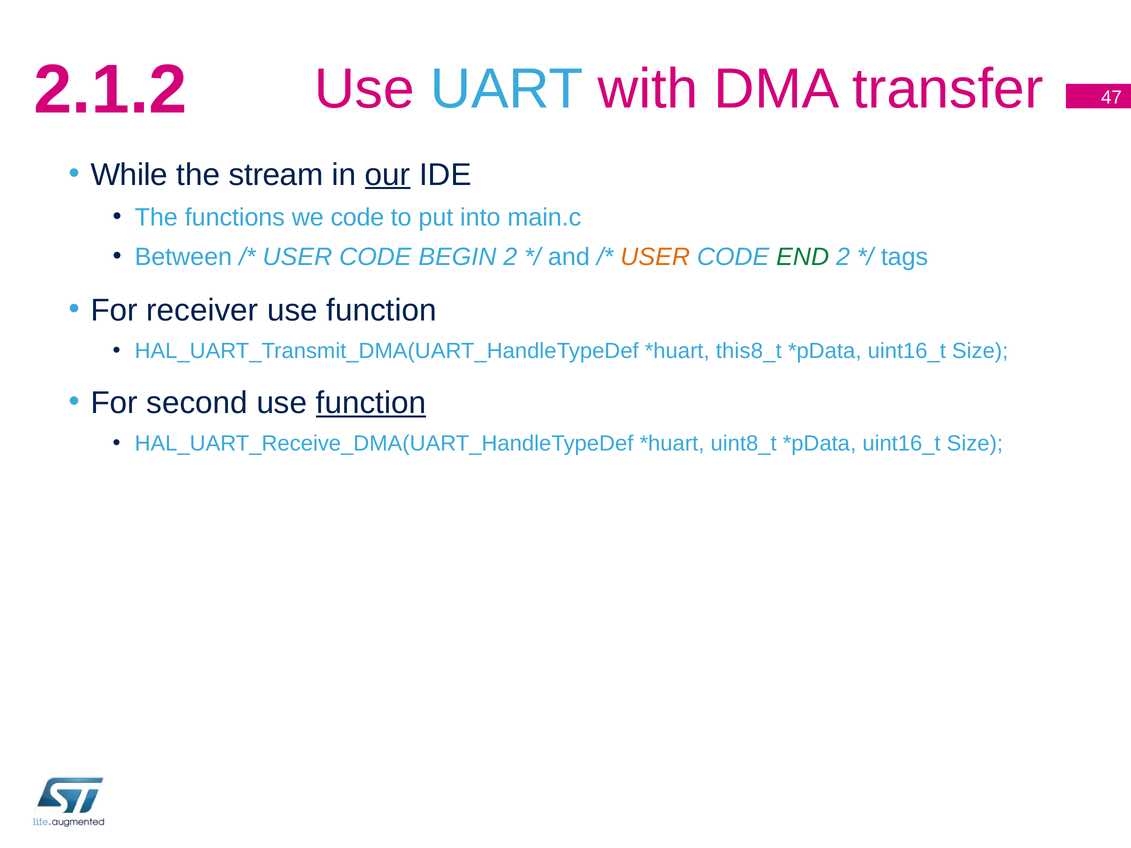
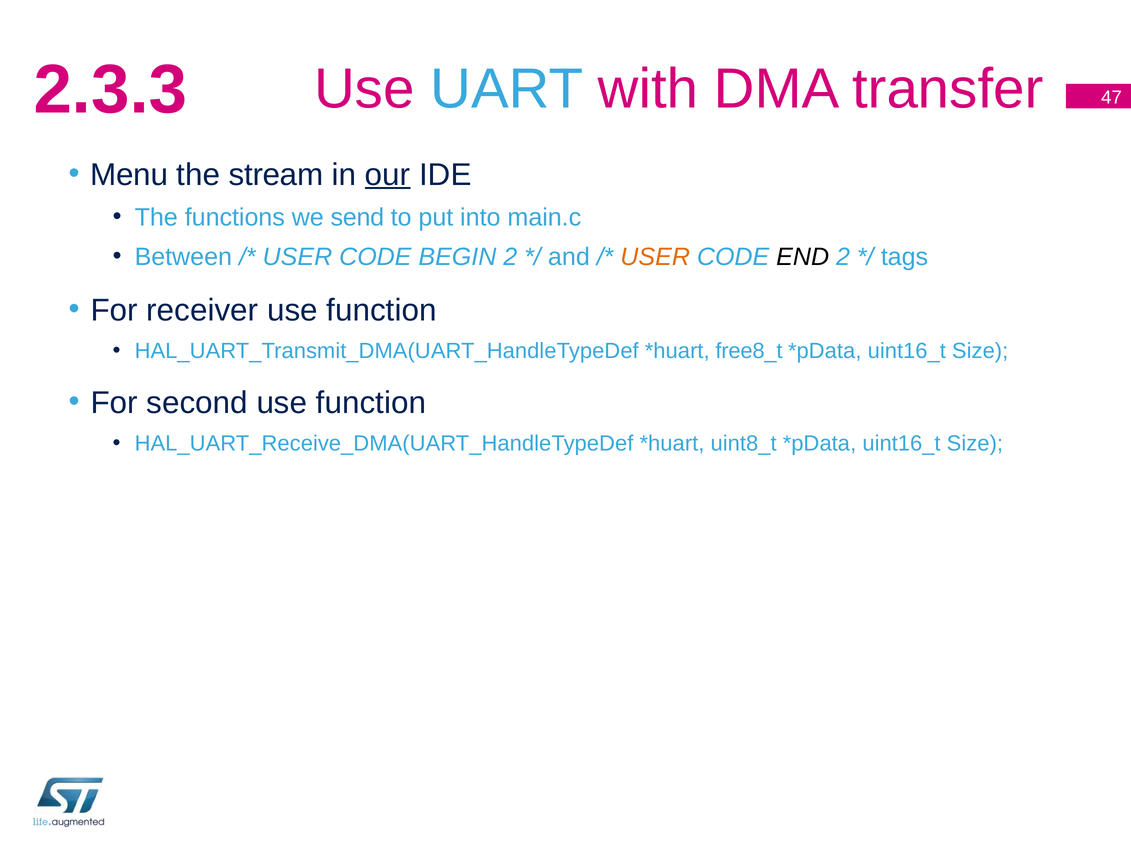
2.1.2: 2.1.2 -> 2.3.3 (110, 90)
While: While -> Menu (129, 175)
we code: code -> send (357, 218)
END colour: green -> black (803, 257)
this8_t: this8_t -> free8_t (749, 351)
function underline: present -> none (371, 403)
